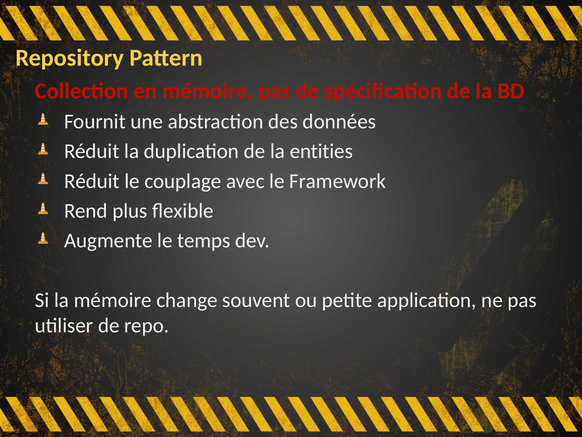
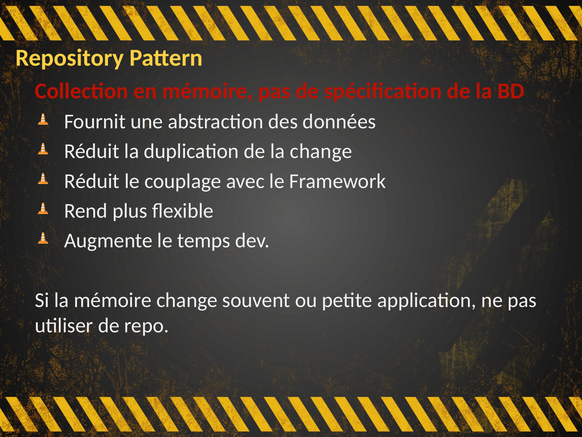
la entities: entities -> change (321, 151)
